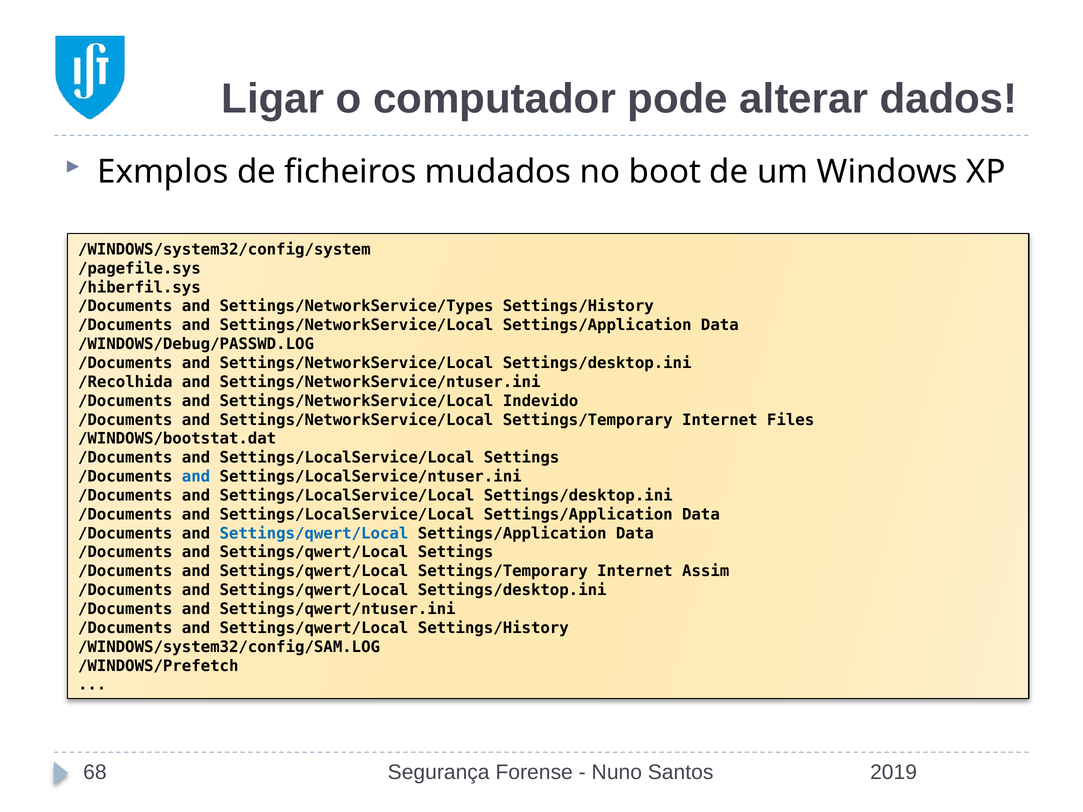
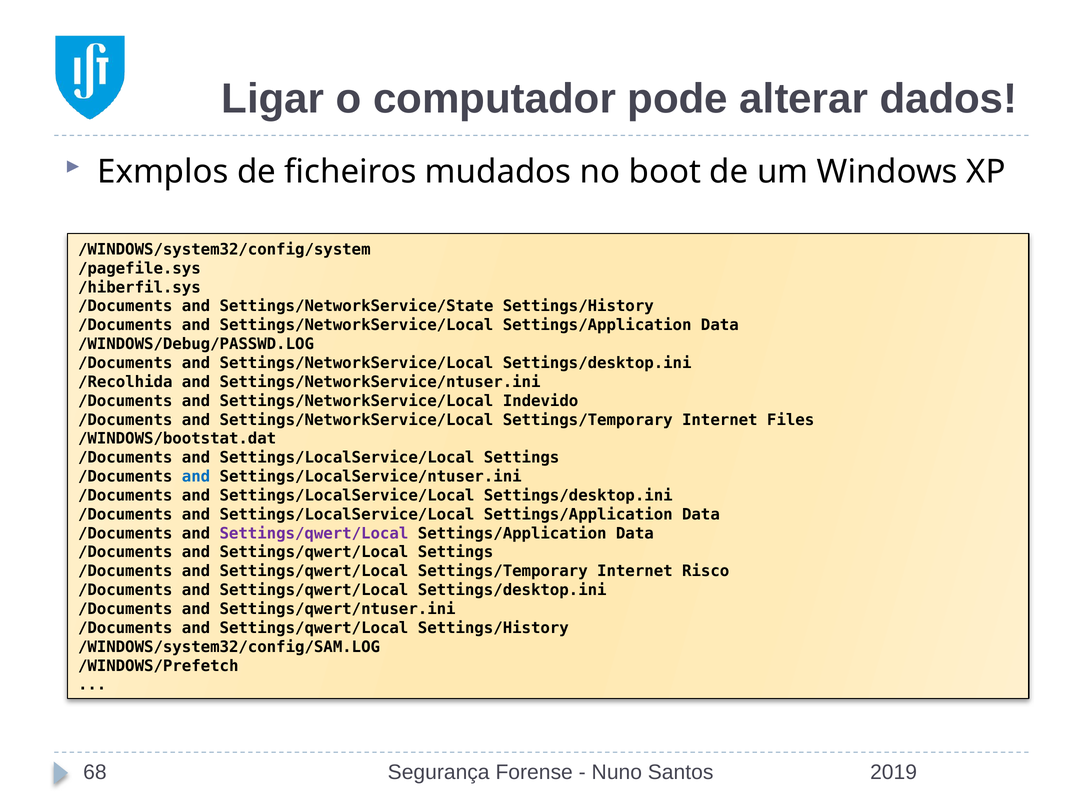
Settings/NetworkService/Types: Settings/NetworkService/Types -> Settings/NetworkService/State (356, 306)
Settings/qwert/Local colour: blue -> purple (314, 534)
Assim: Assim -> Risco (706, 571)
